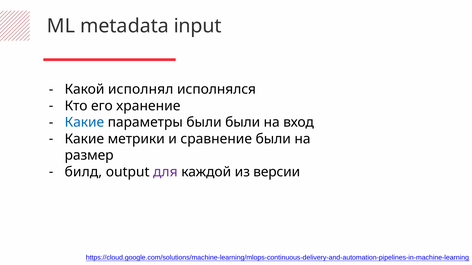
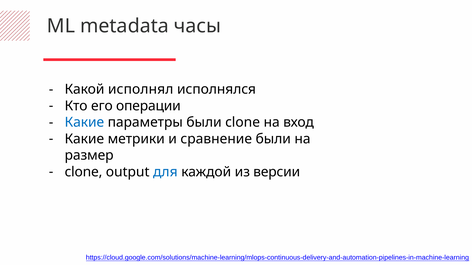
input: input -> часы (198, 26)
хранение: хранение -> операции (148, 106)
были были: были -> clone (243, 123)
билд: билд -> clone (84, 172)
для colour: purple -> blue (165, 172)
